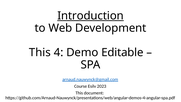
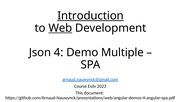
Web underline: none -> present (60, 28)
This: This -> Json (40, 52)
Editable: Editable -> Multiple (122, 52)
